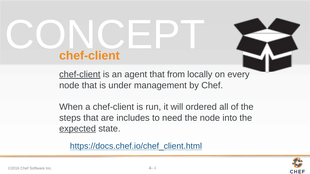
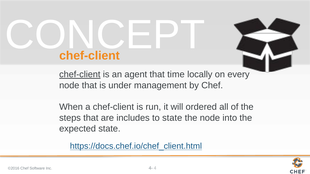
from: from -> time (176, 75)
to need: need -> state (172, 118)
expected underline: present -> none (78, 129)
